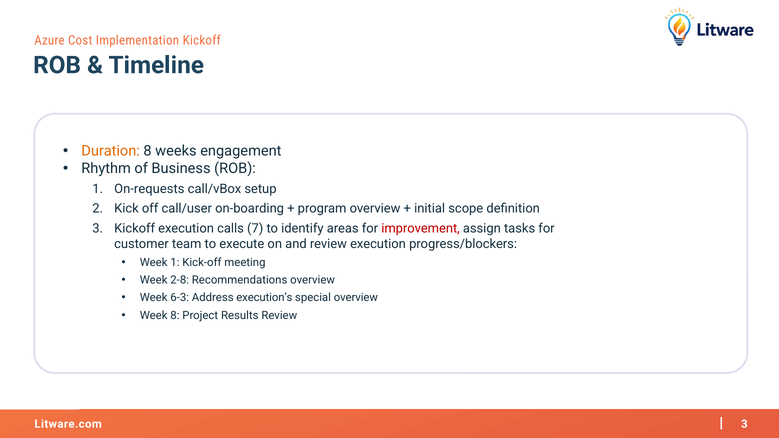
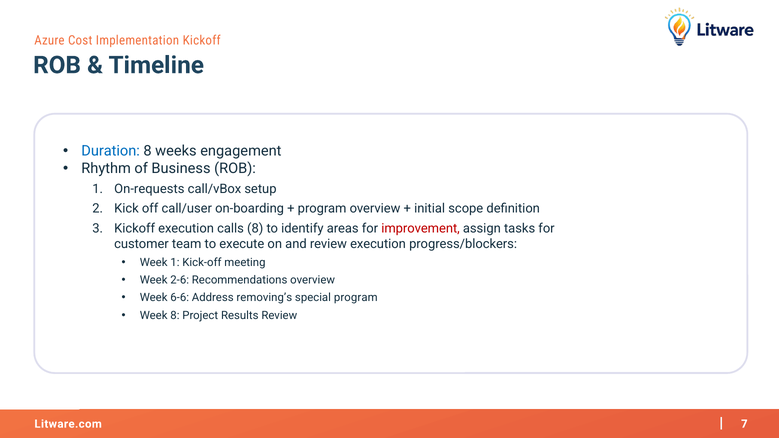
Duration colour: orange -> blue (111, 151)
calls 7: 7 -> 8 (255, 228)
2-8: 2-8 -> 2-6 (180, 280)
6-3: 6-3 -> 6-6 (180, 298)
execution’s: execution’s -> removing’s (264, 298)
special overview: overview -> program (356, 298)
3: 3 -> 7 (744, 424)
